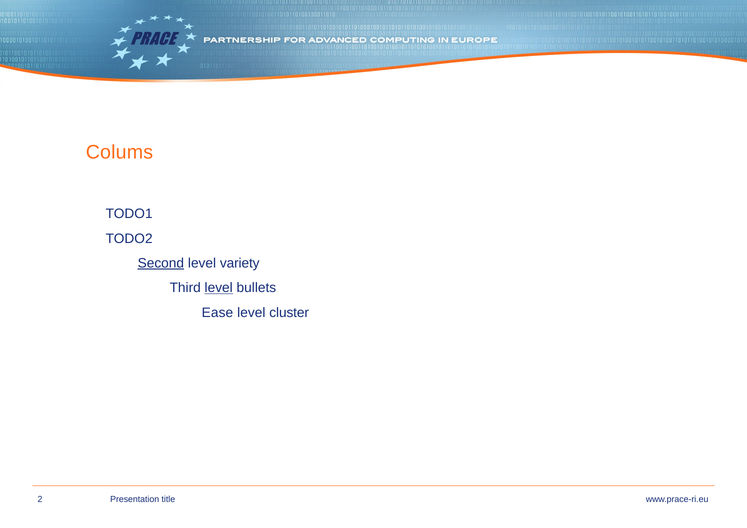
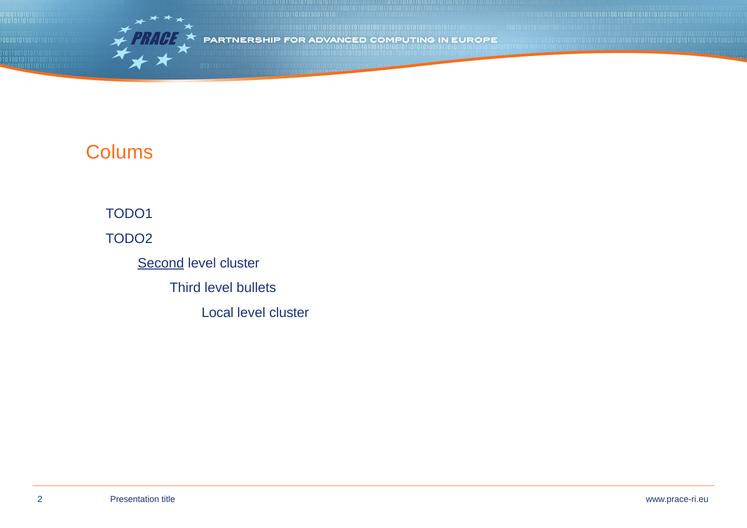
variety: variety -> cluster (240, 263)
level underline: present -> none (219, 288)
Ease: Ease -> Local (218, 313)
